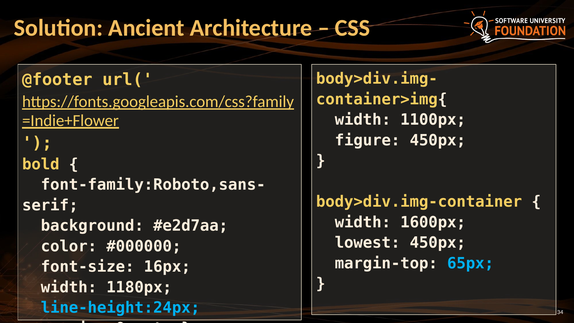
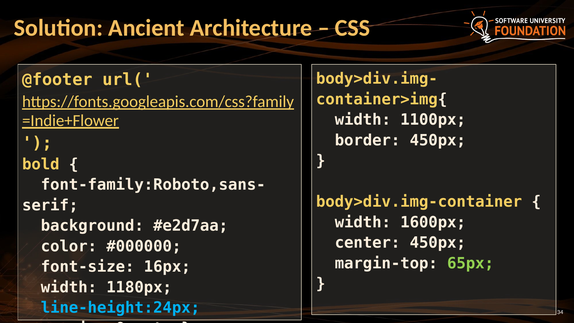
figure: figure -> border (368, 140)
lowest: lowest -> center (368, 243)
65px colour: light blue -> light green (471, 263)
